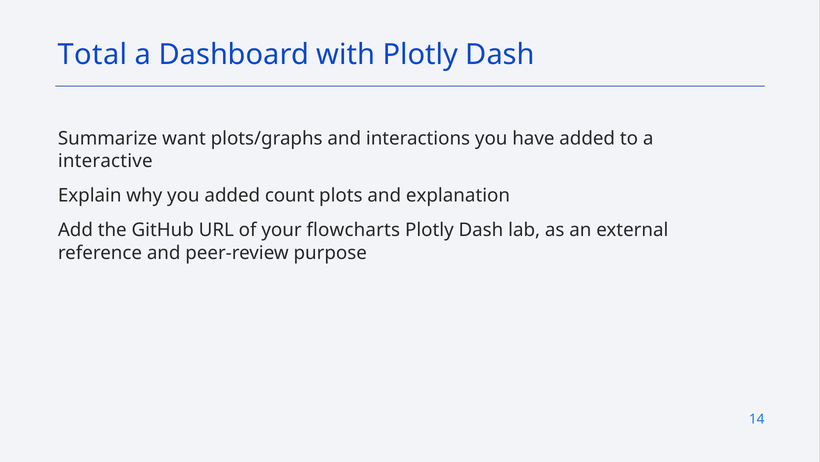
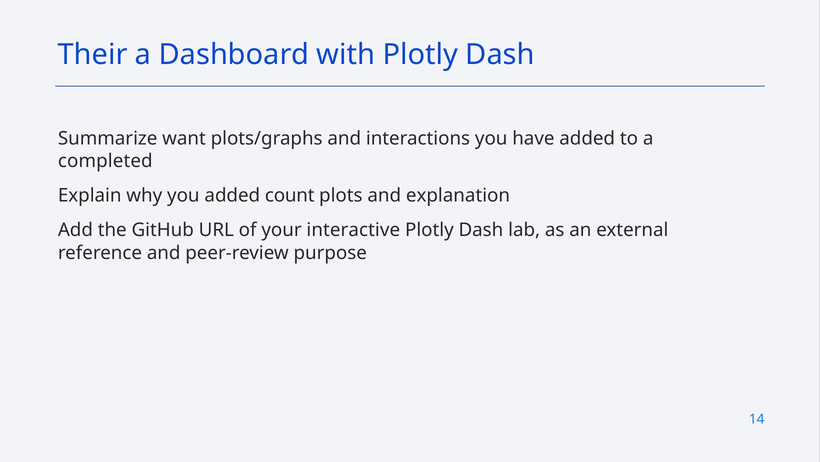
Total: Total -> Their (93, 55)
interactive: interactive -> completed (105, 161)
flowcharts: flowcharts -> interactive (353, 230)
